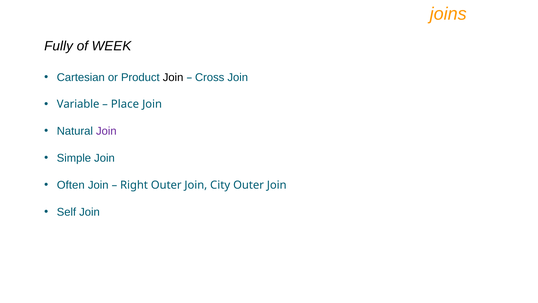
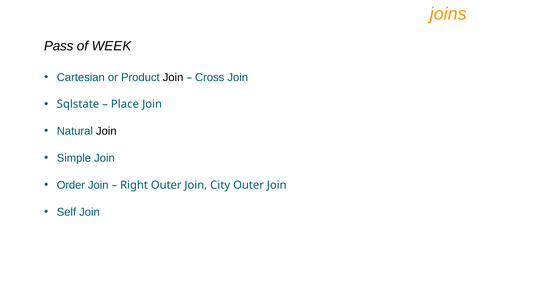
Fully: Fully -> Pass (59, 46)
Variable: Variable -> Sqlstate (78, 104)
Join colour: purple -> black (106, 131)
Often: Often -> Order (71, 185)
